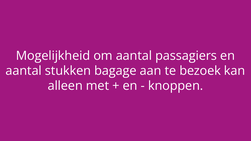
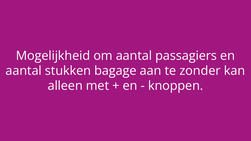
bezoek: bezoek -> zonder (200, 71)
